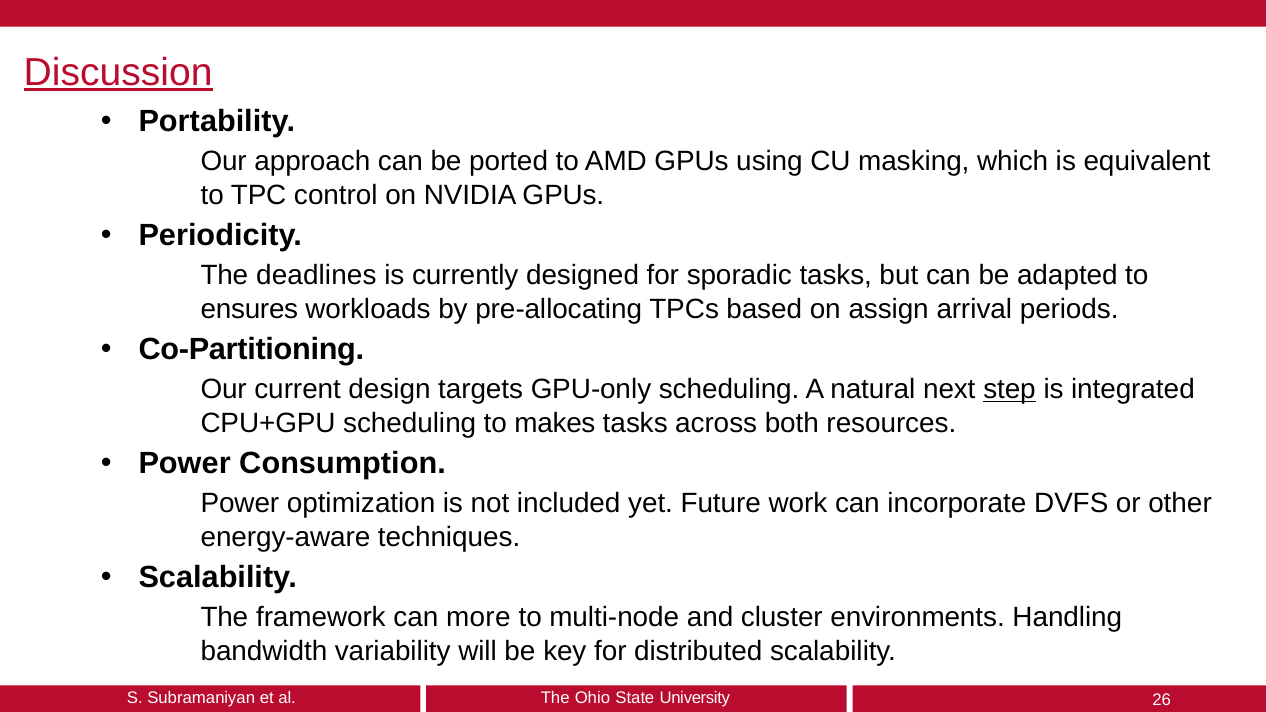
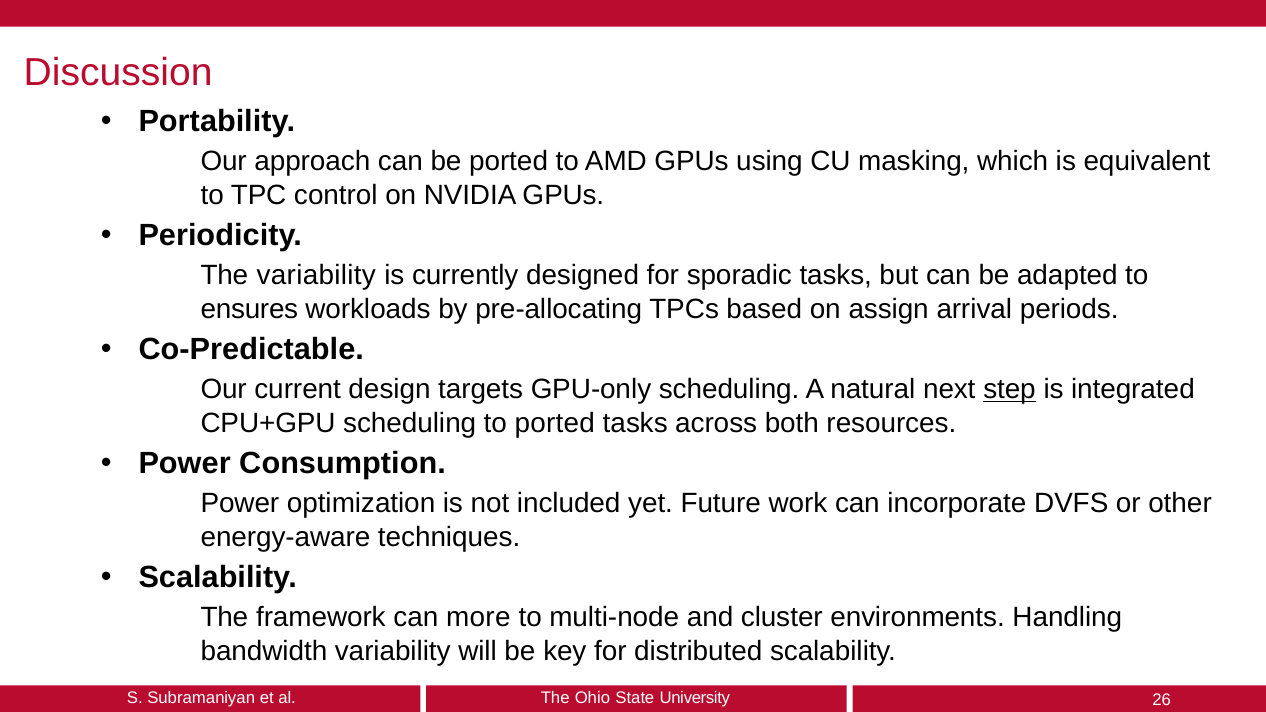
Discussion underline: present -> none (118, 73)
The deadlines: deadlines -> variability (316, 276)
Co-Partitioning: Co-Partitioning -> Co-Predictable (251, 350)
to makes: makes -> ported (555, 423)
